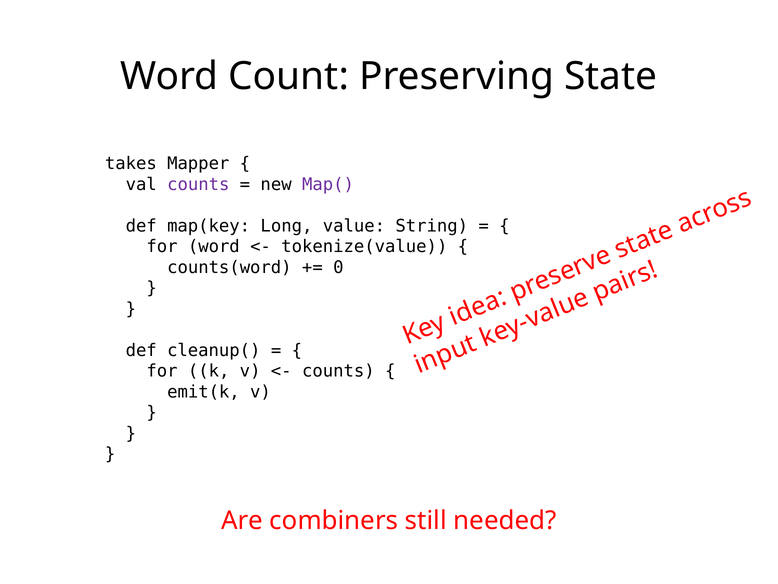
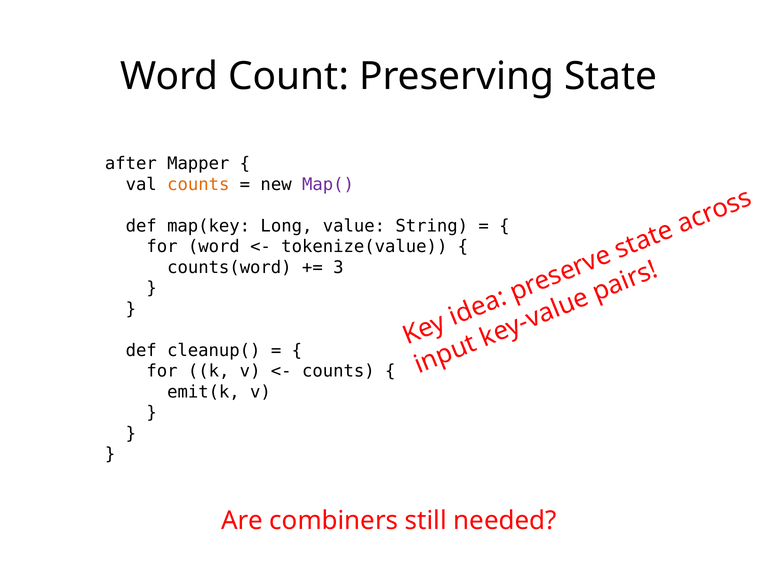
takes: takes -> after (131, 164)
counts colour: purple -> orange (198, 184)
0: 0 -> 3 (338, 267)
